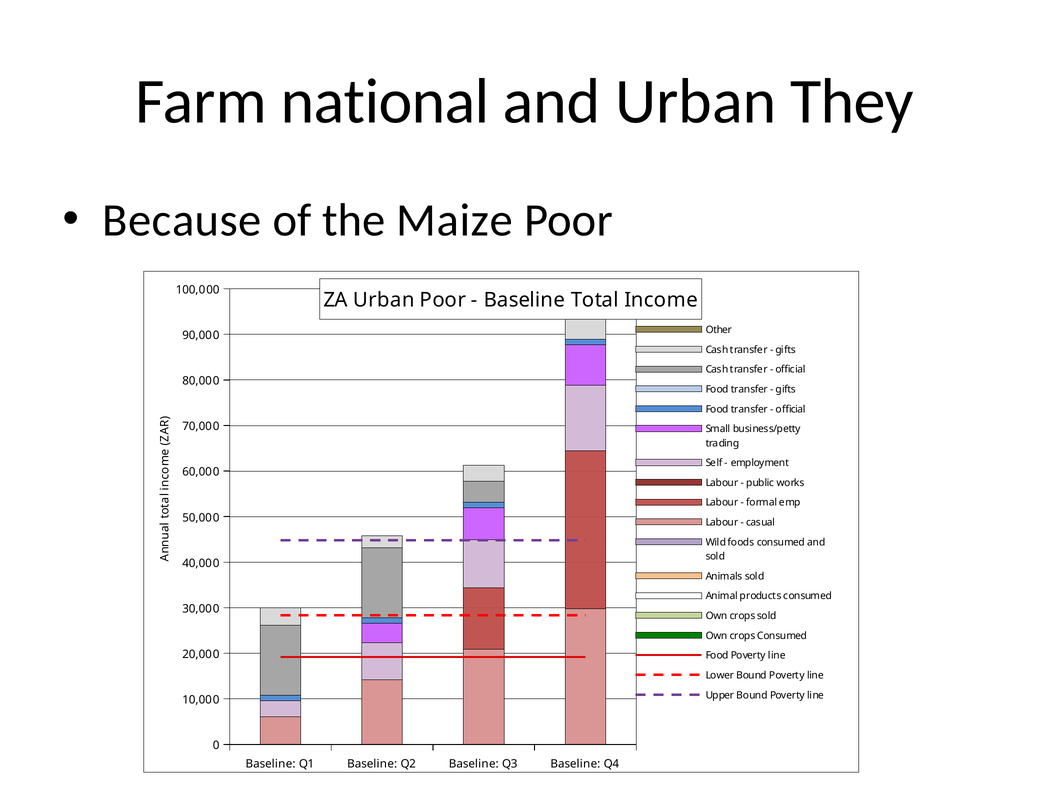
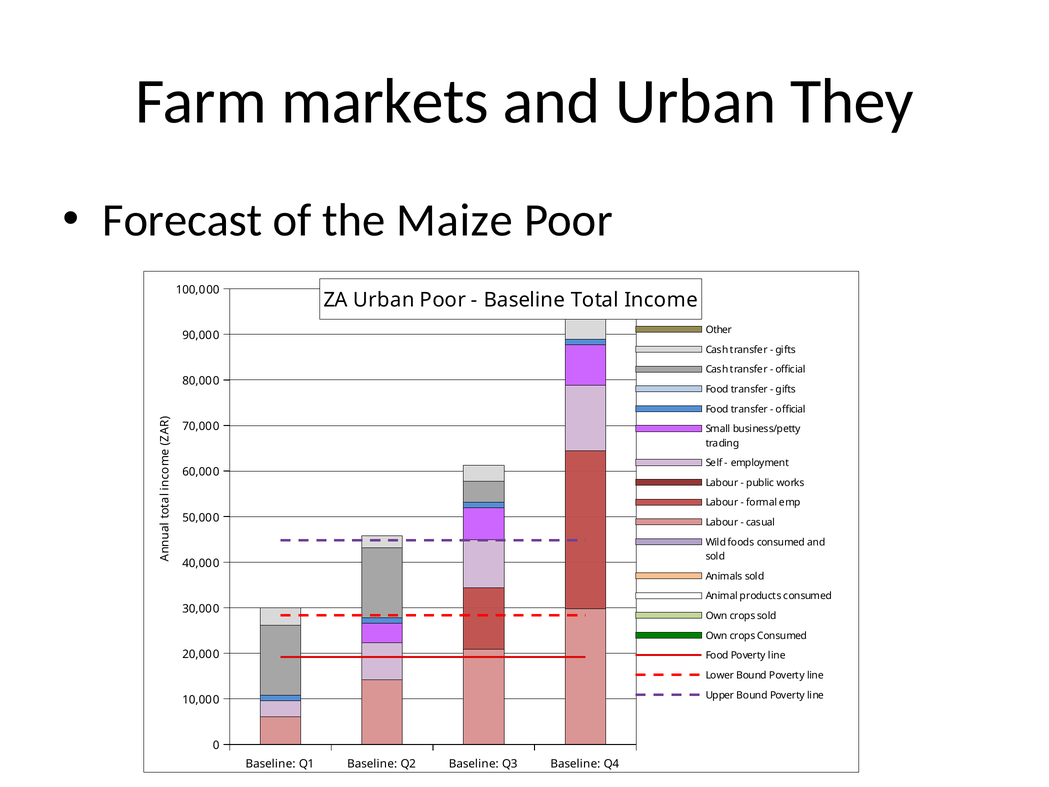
national: national -> markets (385, 102)
Because: Because -> Forecast (182, 220)
